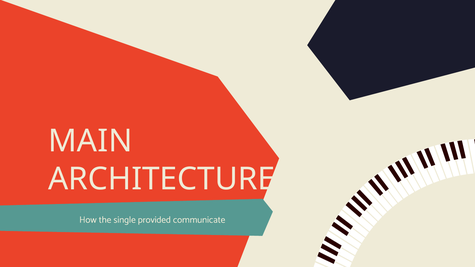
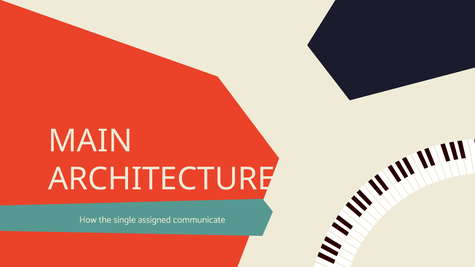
provided: provided -> assigned (154, 220)
